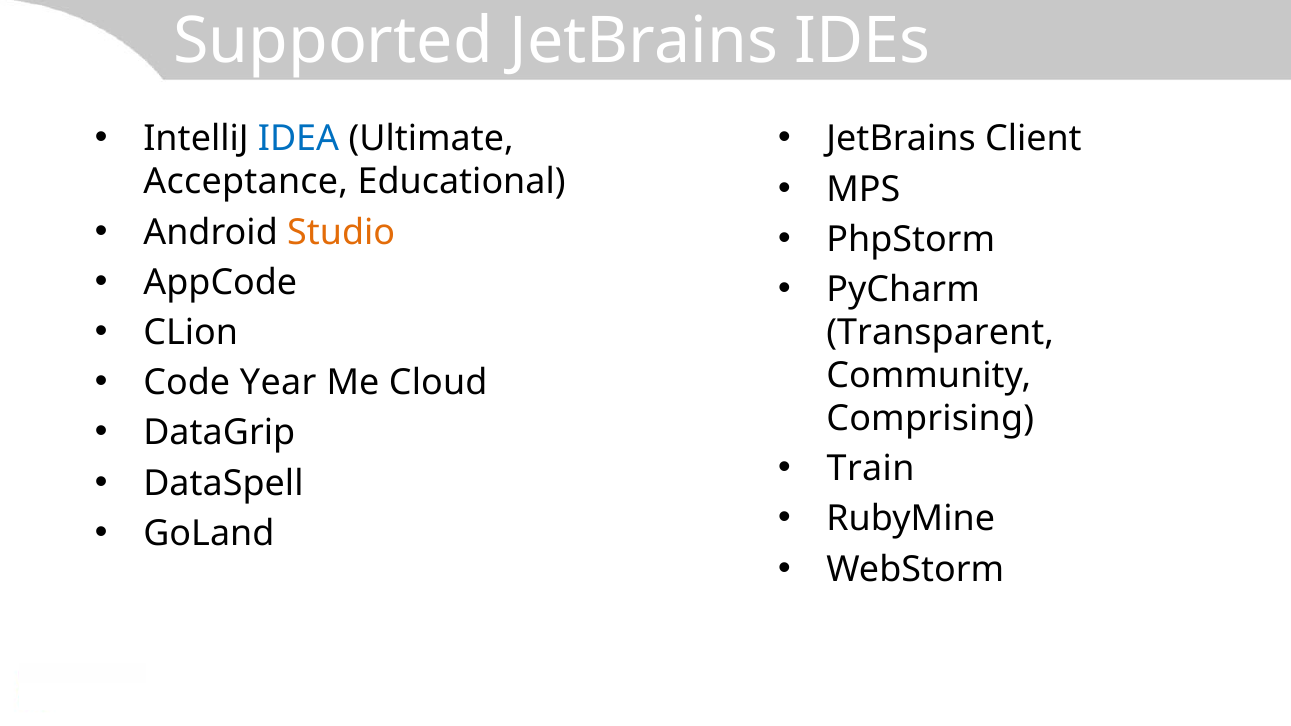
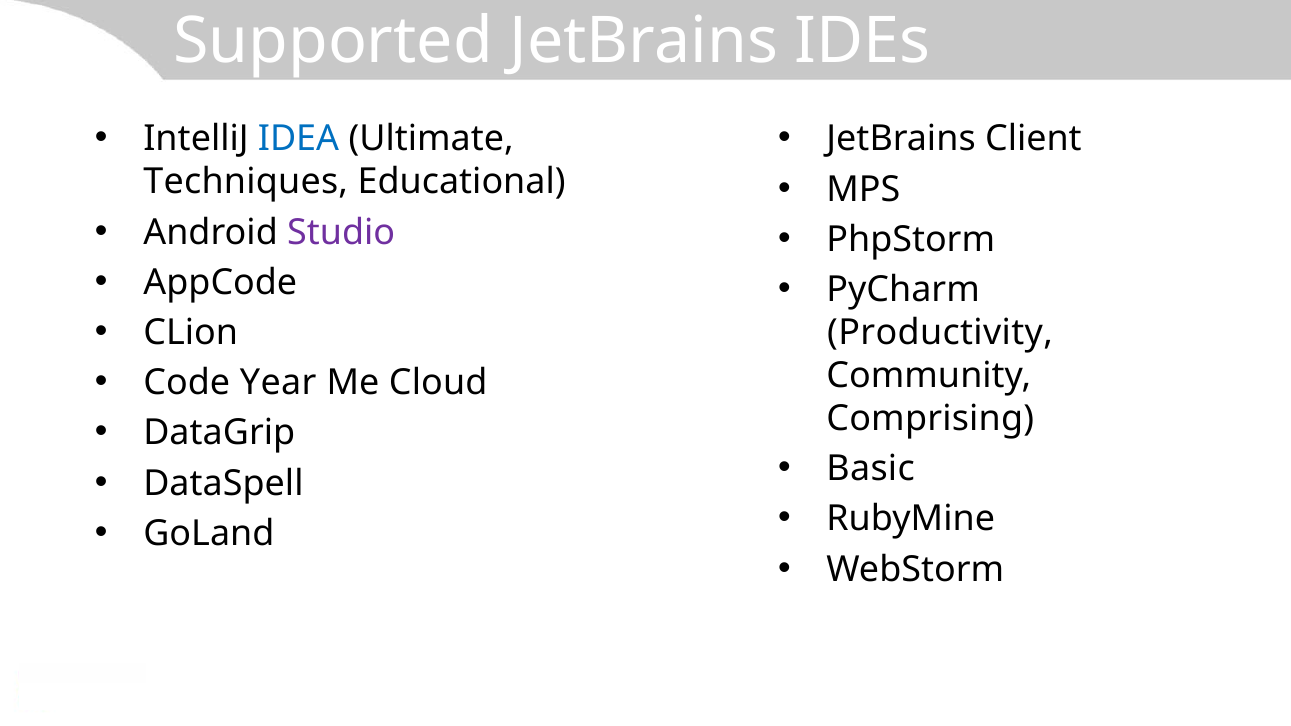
Acceptance: Acceptance -> Techniques (246, 182)
Studio colour: orange -> purple (341, 232)
Transparent: Transparent -> Productivity (940, 333)
Train: Train -> Basic (871, 469)
